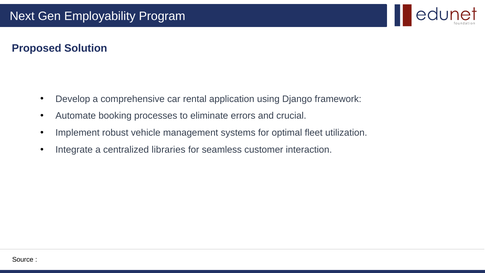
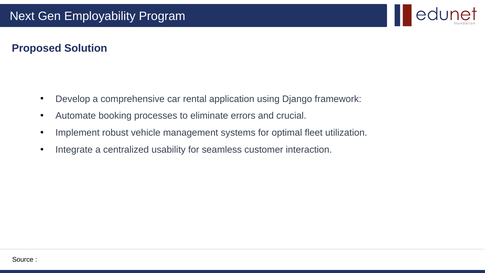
libraries: libraries -> usability (169, 150)
